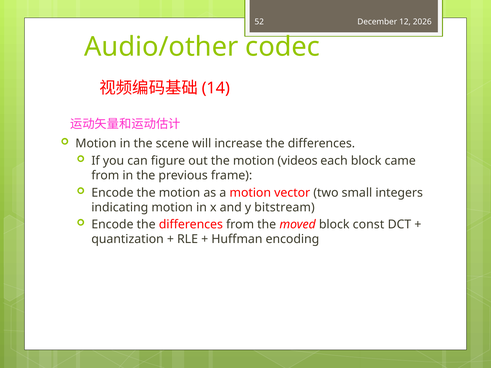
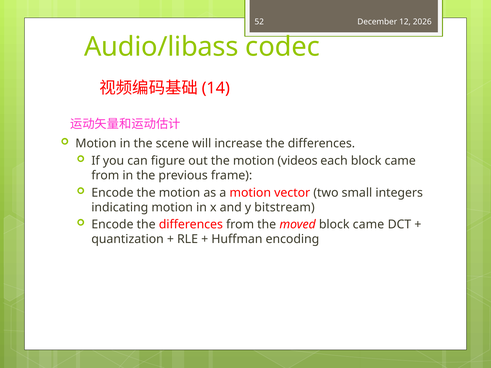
Audio/other: Audio/other -> Audio/libass (161, 47)
moved block const: const -> came (368, 225)
